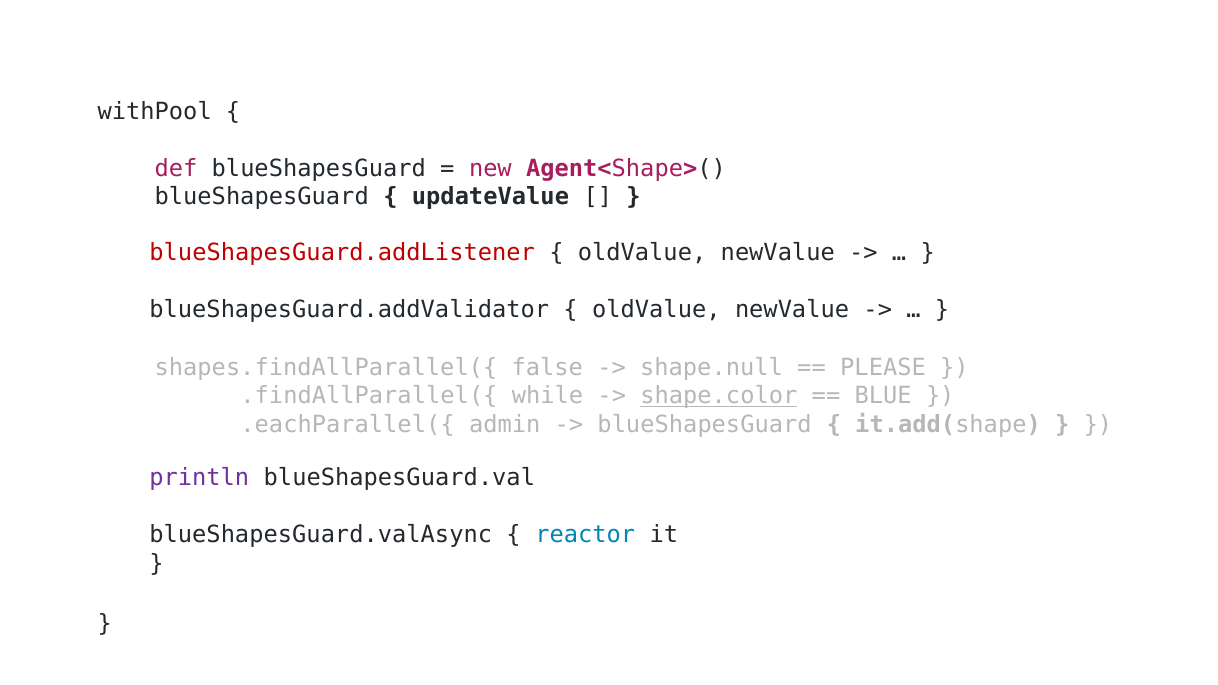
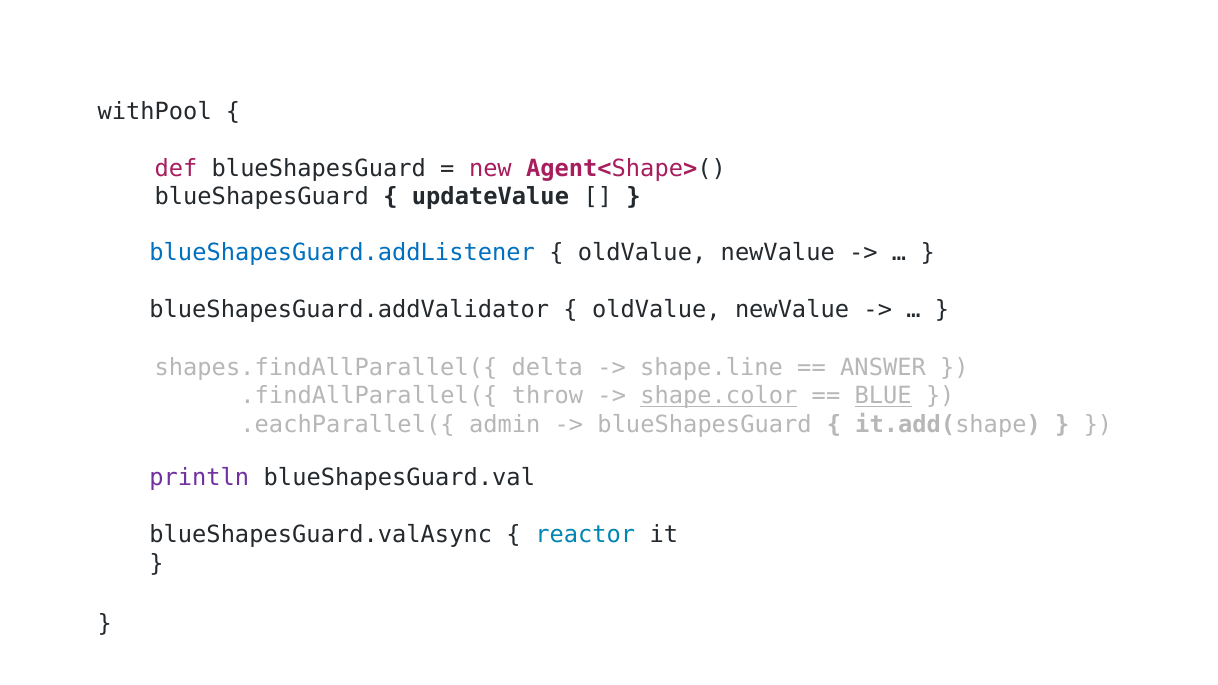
blueShapesGuard.addListener colour: red -> blue (342, 253)
false: false -> delta (547, 368)
shape.null: shape.null -> shape.line (712, 368)
PLEASE: PLEASE -> ANSWER (883, 368)
while: while -> throw (547, 396)
BLUE underline: none -> present (883, 396)
